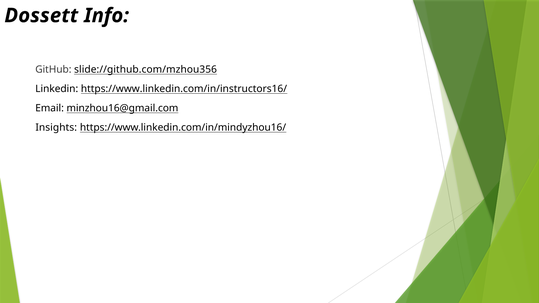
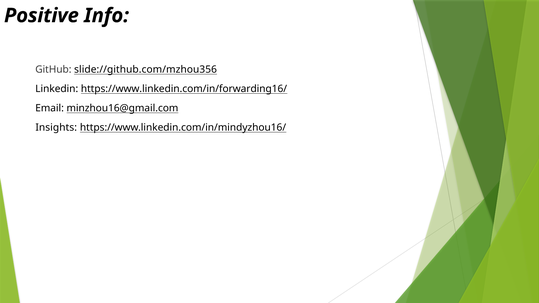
Dossett: Dossett -> Positive (41, 16)
https://www.linkedin.com/in/instructors16/: https://www.linkedin.com/in/instructors16/ -> https://www.linkedin.com/in/forwarding16/ (184, 89)
